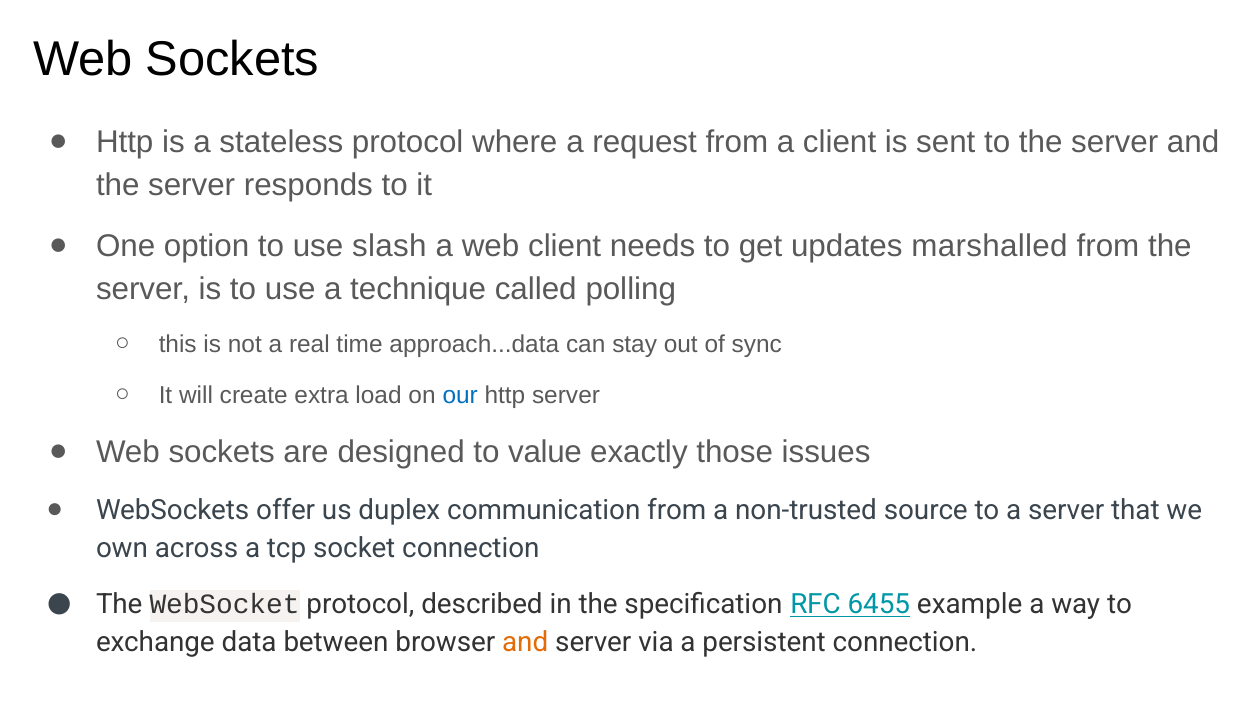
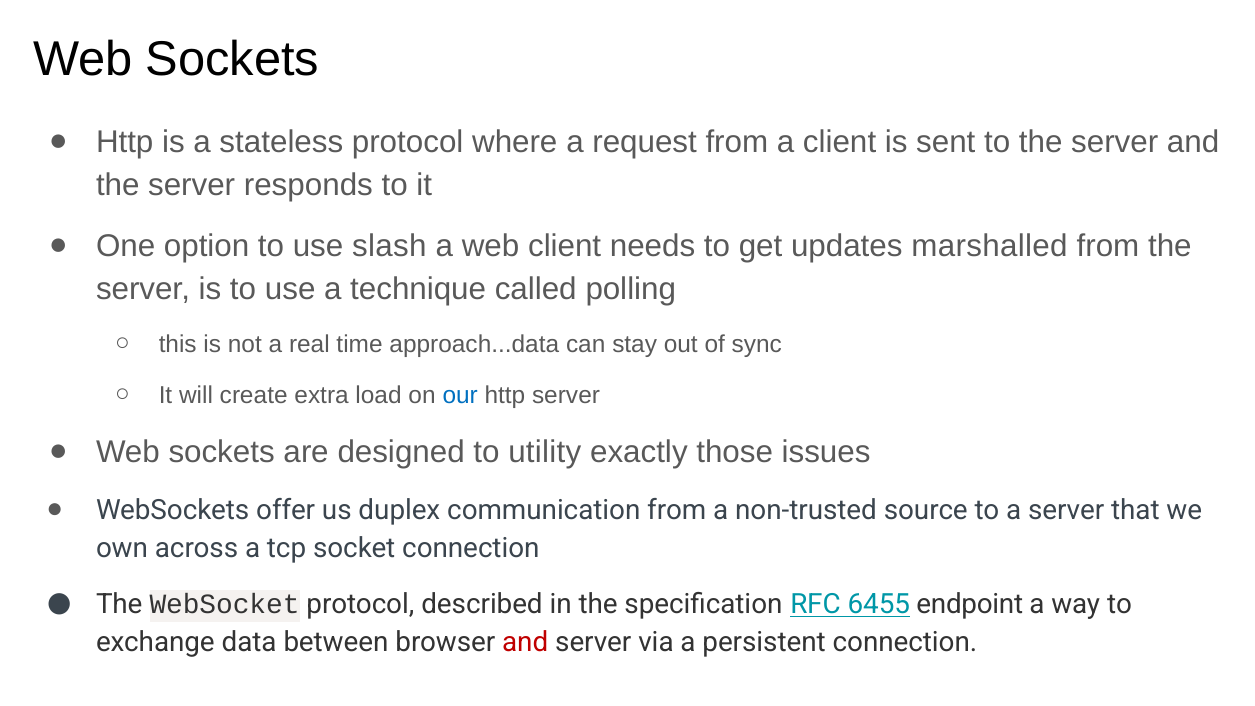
value: value -> utility (545, 452)
example: example -> endpoint (970, 604)
and colour: orange -> red (525, 643)
